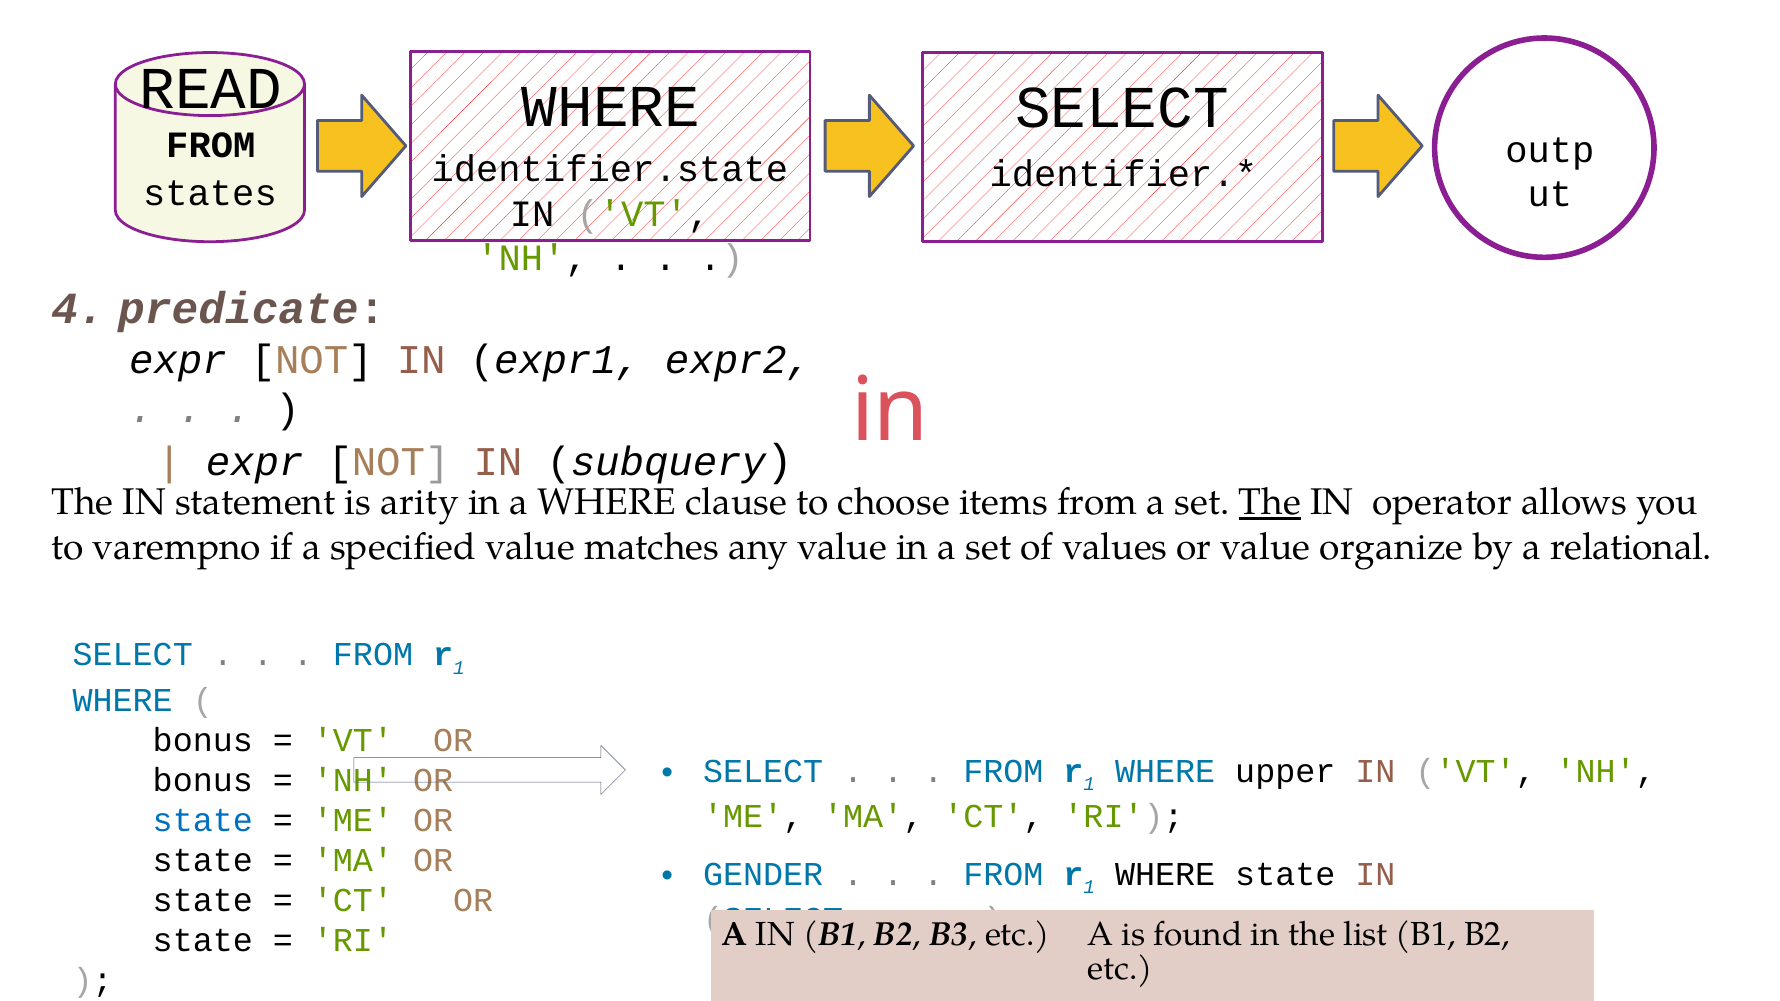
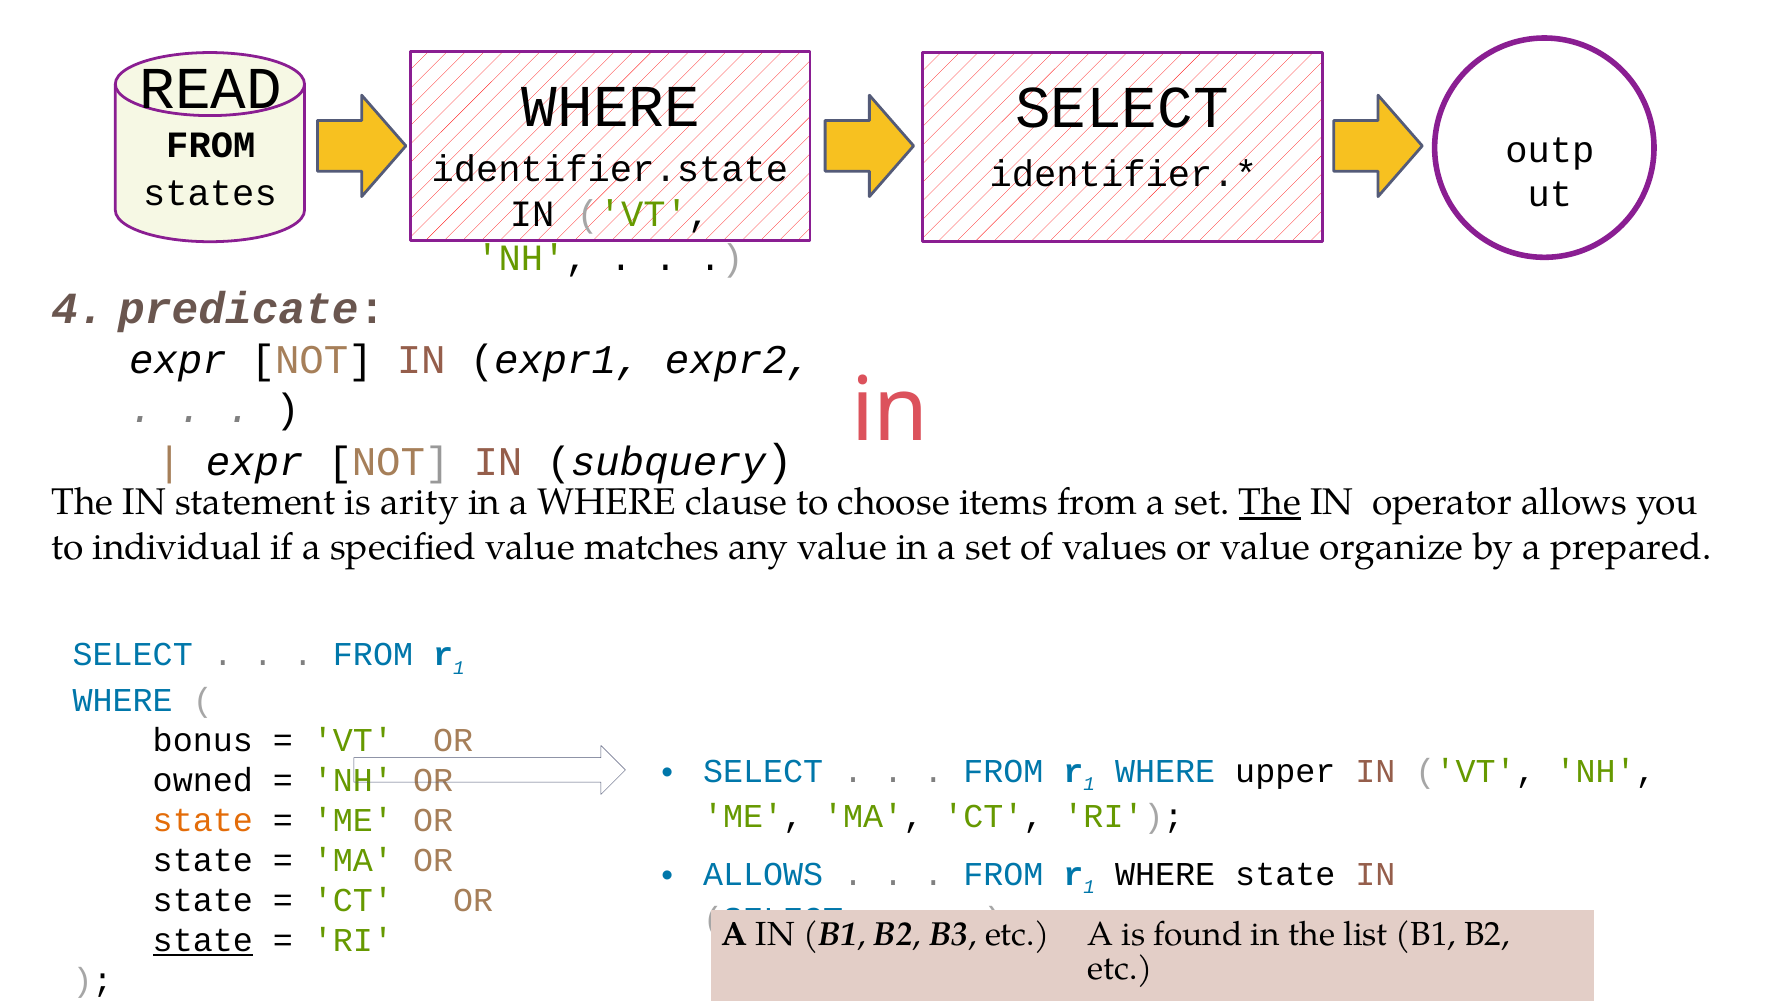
varempno: varempno -> individual (177, 547)
relational: relational -> prepared (1631, 547)
bonus: bonus -> owned (203, 781)
state colour: blue -> orange (203, 821)
GENDER: GENDER -> ALLOWS (763, 875)
state underline: none -> present (203, 941)
